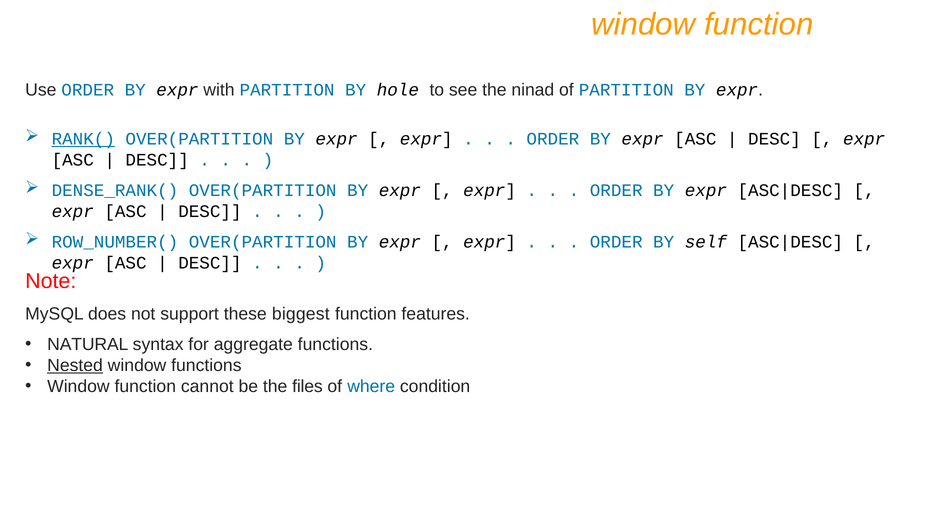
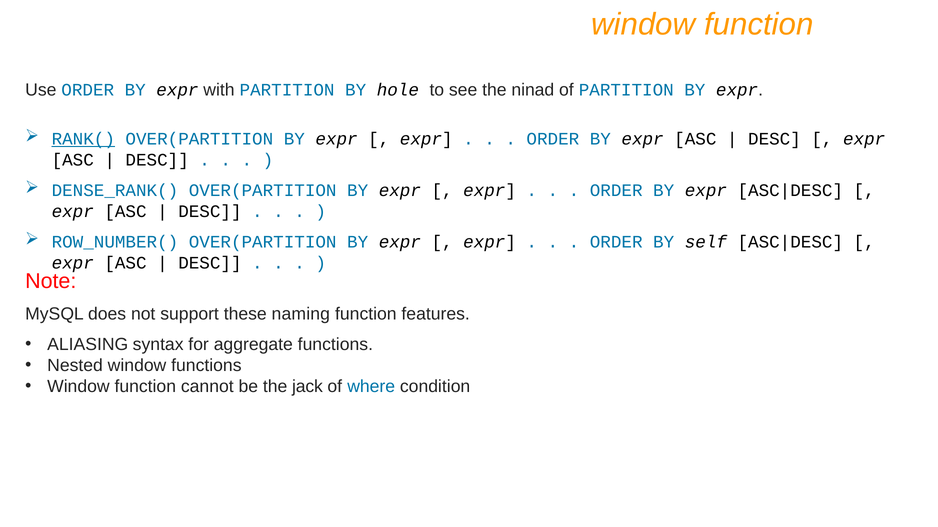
biggest: biggest -> naming (301, 314)
NATURAL: NATURAL -> ALIASING (88, 345)
Nested underline: present -> none (75, 366)
files: files -> jack (307, 387)
